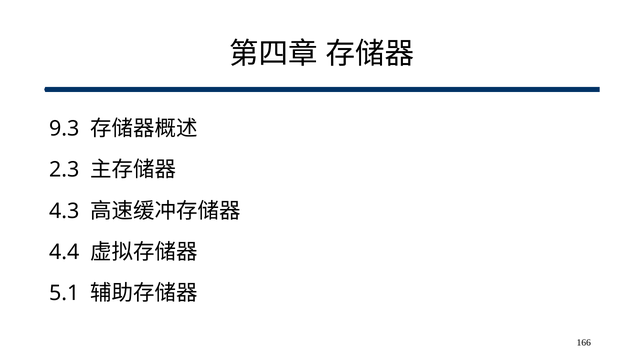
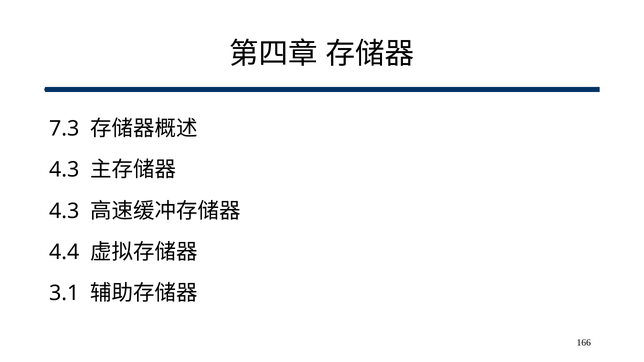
9.3: 9.3 -> 7.3 (64, 129)
2.3: 2.3 -> 4.3 (64, 170)
5.1: 5.1 -> 3.1 (64, 294)
